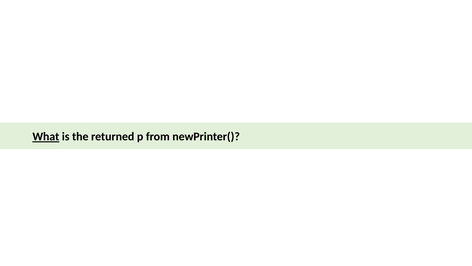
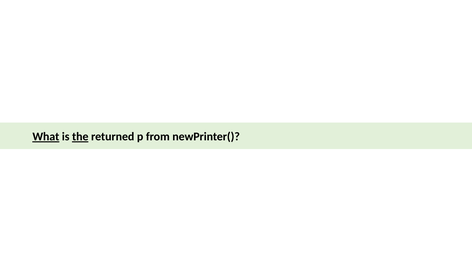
the underline: none -> present (80, 137)
